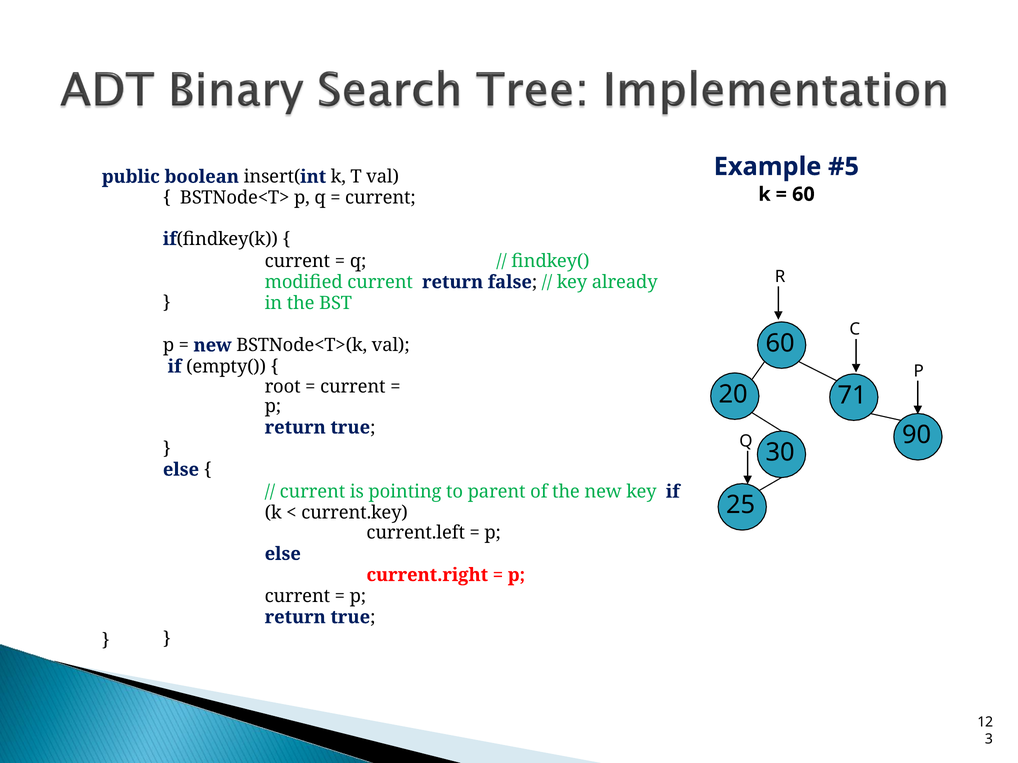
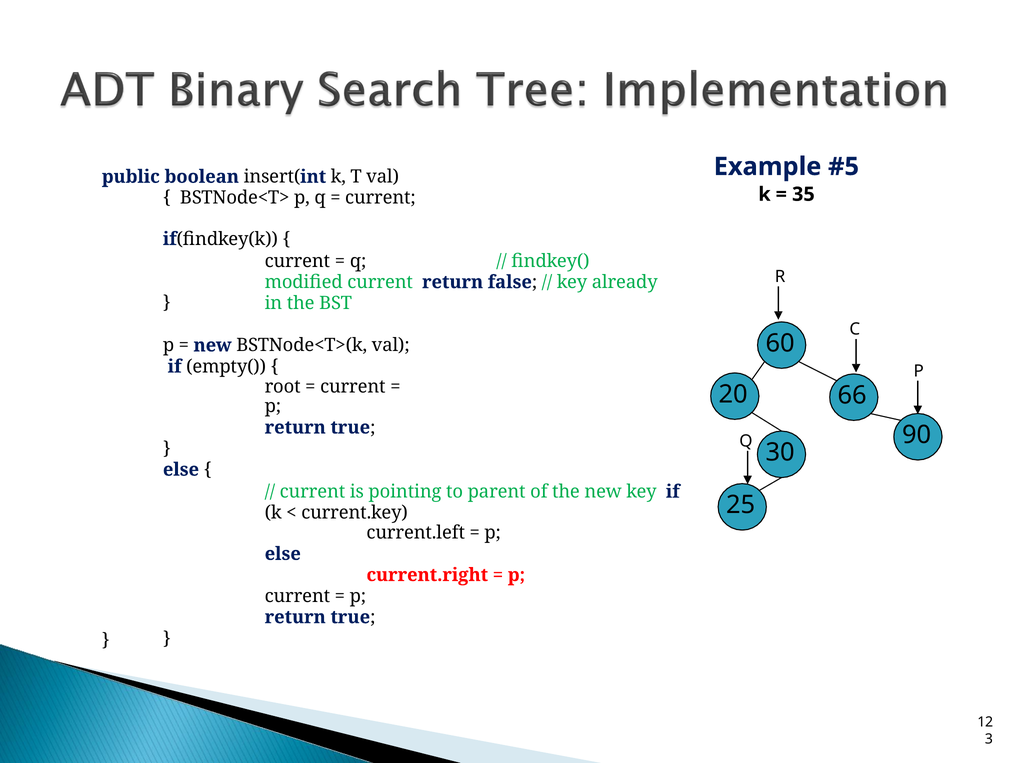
60: 60 -> 35 (803, 194)
71: 71 -> 66 (852, 396)
